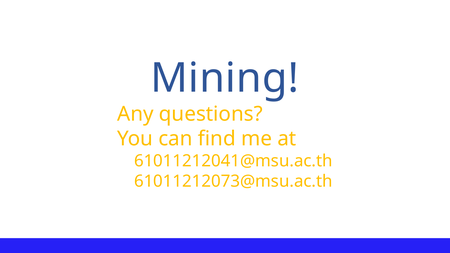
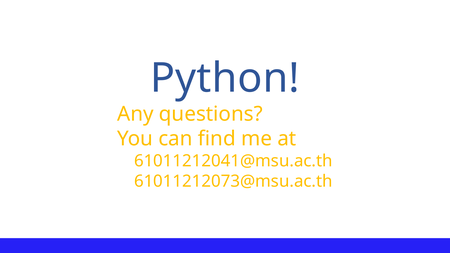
Mining: Mining -> Python (225, 78)
